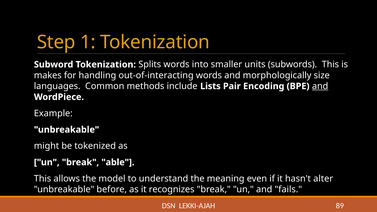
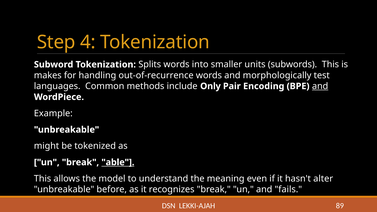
1: 1 -> 4 (88, 42)
out-of-interacting: out-of-interacting -> out-of-recurrence (156, 75)
size: size -> test (322, 75)
Lists: Lists -> Only (210, 86)
able underline: none -> present (118, 162)
